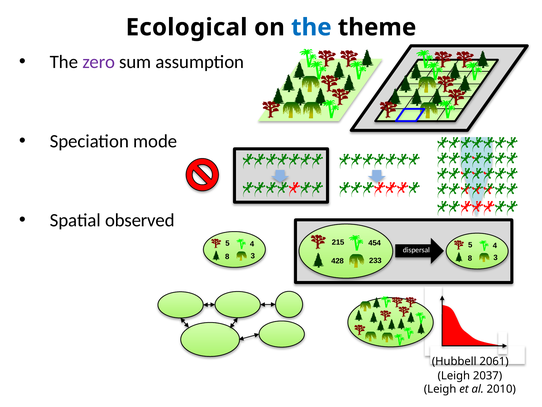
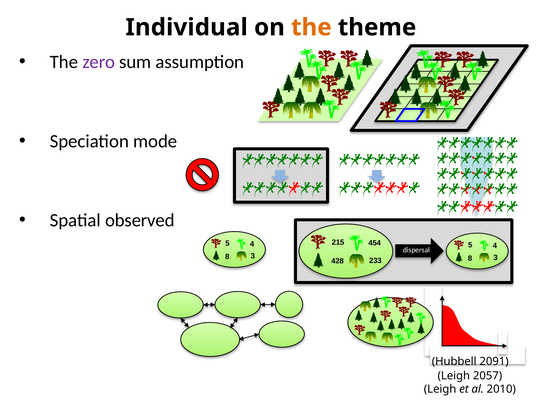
Ecological: Ecological -> Individual (187, 27)
the colour: blue -> orange (311, 27)
2061: 2061 -> 2091 (494, 361)
2037: 2037 -> 2057 (488, 375)
